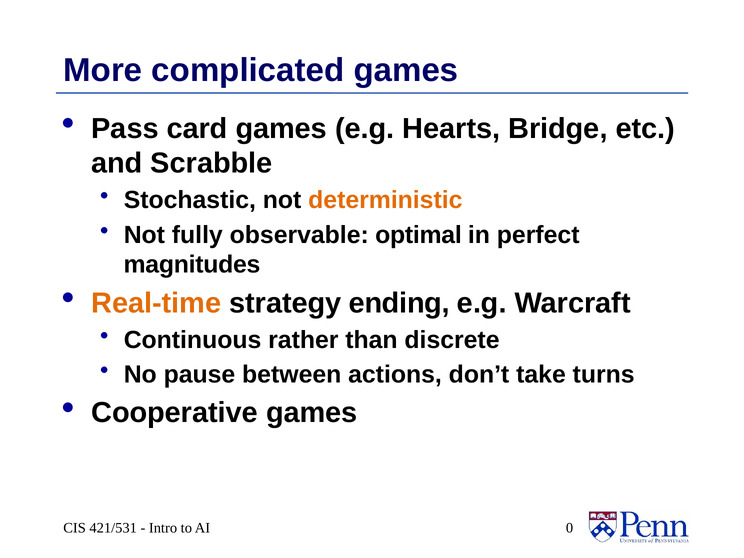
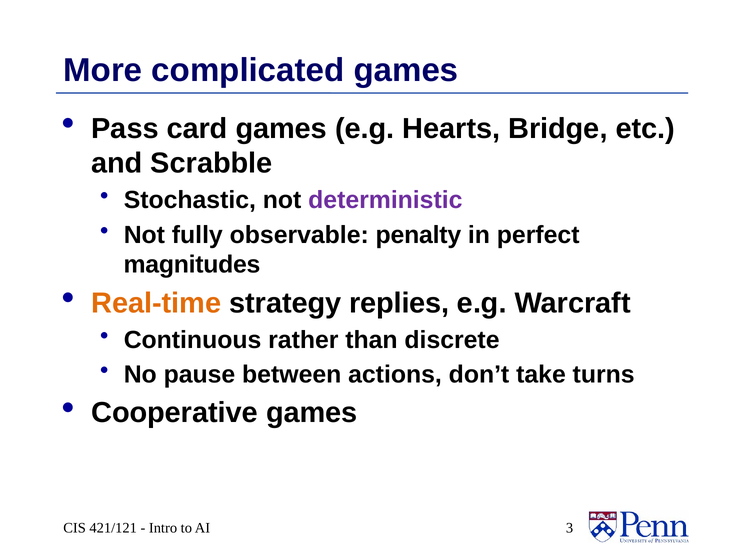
deterministic colour: orange -> purple (385, 200)
optimal: optimal -> penalty (418, 235)
ending: ending -> replies (399, 303)
421/531: 421/531 -> 421/121 (113, 528)
0: 0 -> 3 (570, 528)
